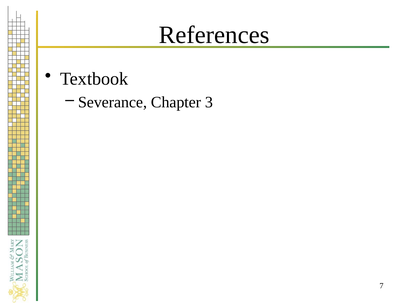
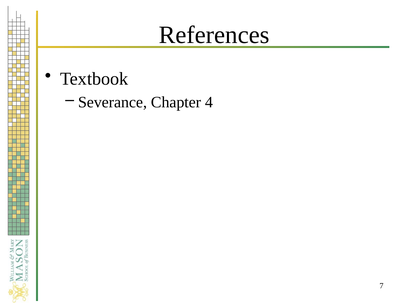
3: 3 -> 4 (209, 102)
